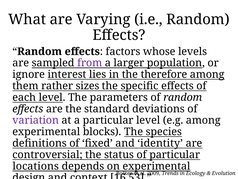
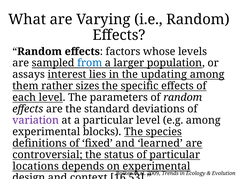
from colour: purple -> blue (90, 63)
ignore: ignore -> assays (29, 74)
therefore: therefore -> updating (164, 74)
identity: identity -> learned (160, 143)
